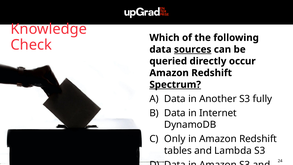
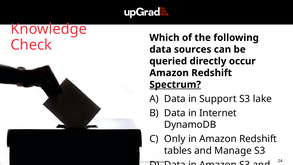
sources underline: present -> none (193, 49)
Another: Another -> Support (218, 99)
fully: fully -> lake (262, 99)
Lambda: Lambda -> Manage (233, 150)
